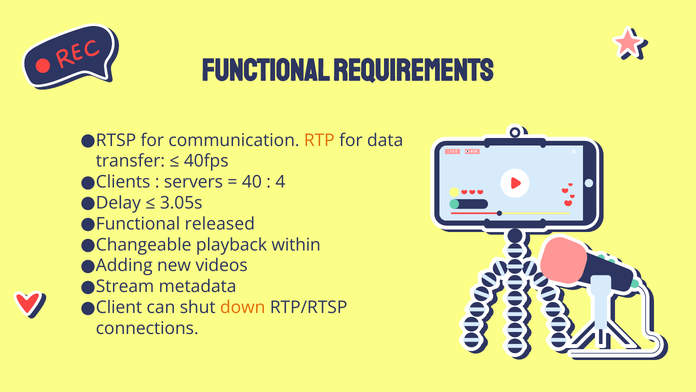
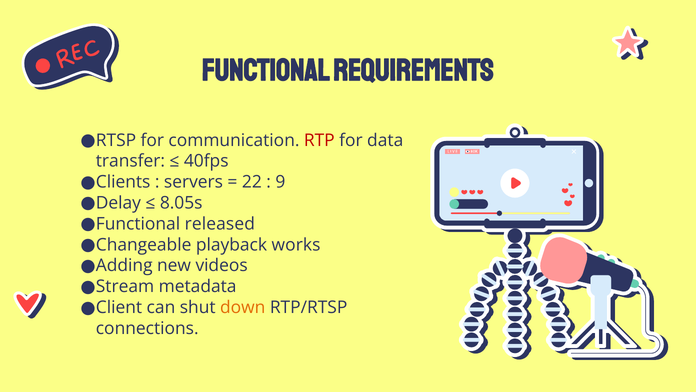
RTP colour: orange -> red (319, 140)
40: 40 -> 22 (252, 182)
4: 4 -> 9 (280, 182)
3.05s: 3.05s -> 8.05s (181, 203)
within: within -> works (296, 244)
